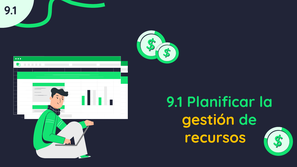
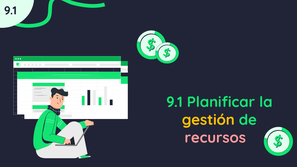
recursos colour: yellow -> pink (215, 138)
